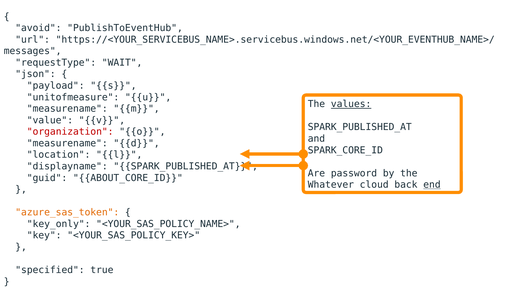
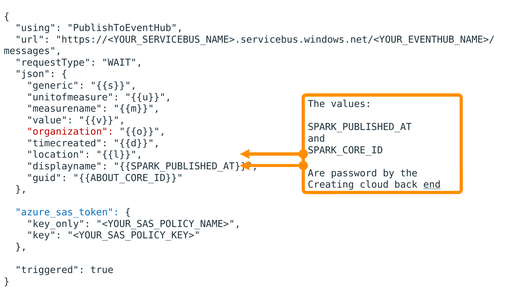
avoid: avoid -> using (38, 28)
payload: payload -> generic (56, 86)
values underline: present -> none (351, 104)
measurename: measurename -> timecreated (67, 143)
Whatever: Whatever -> Creating (331, 185)
azure_sas_token colour: orange -> blue (67, 212)
specified: specified -> triggered (50, 270)
